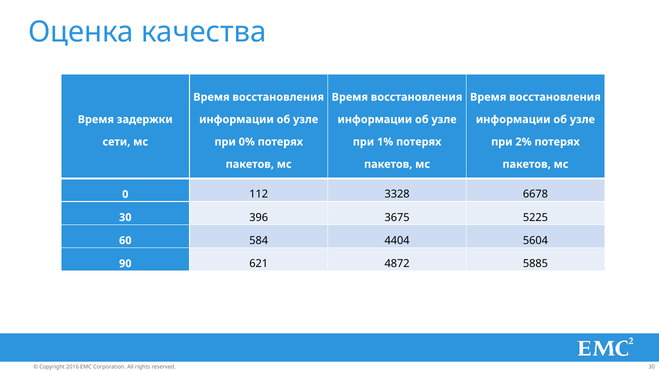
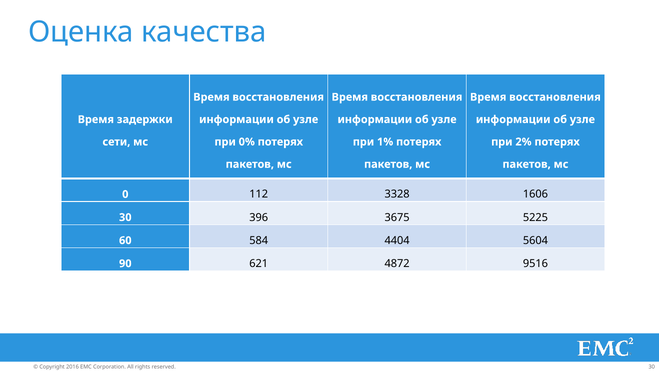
6678: 6678 -> 1606 (535, 194)
5885: 5885 -> 9516 (535, 263)
